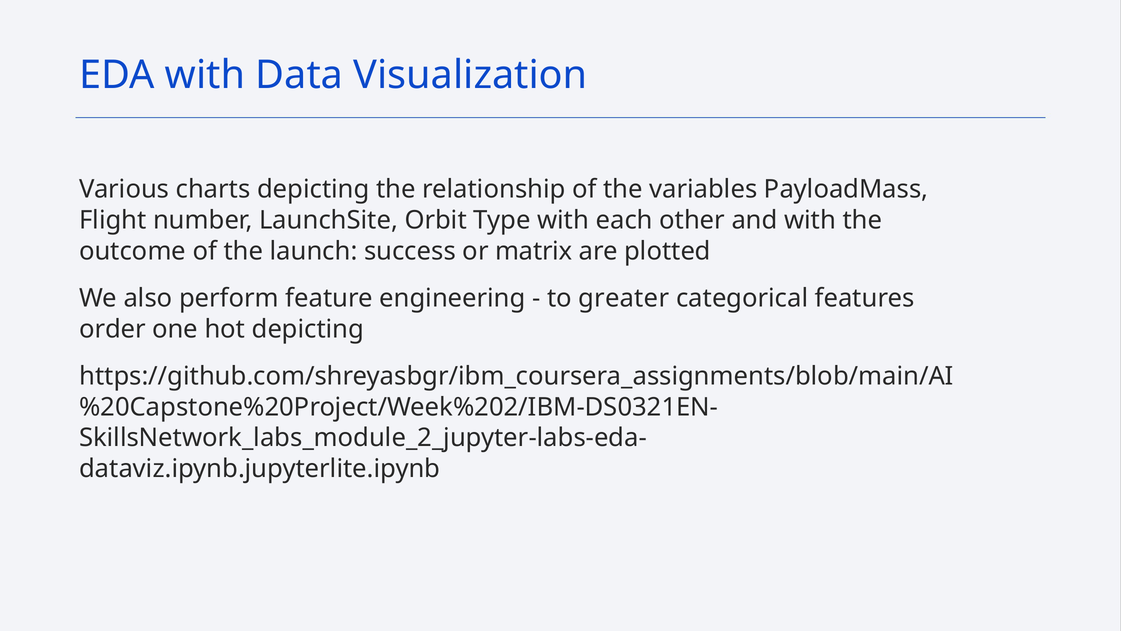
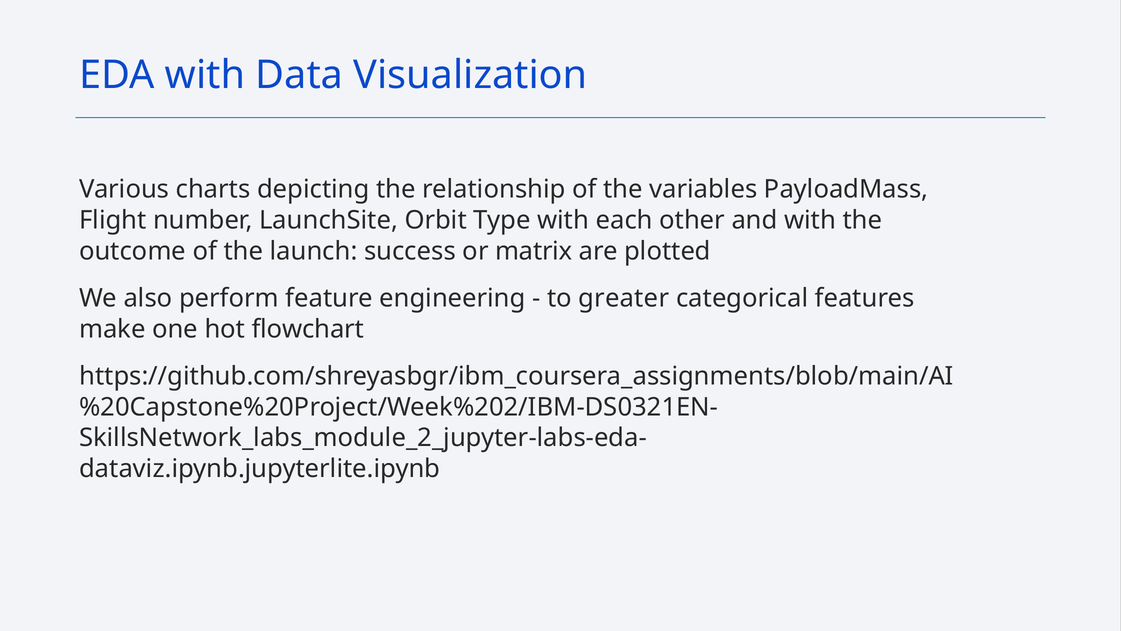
order: order -> make (112, 329)
hot depicting: depicting -> flowchart (308, 329)
